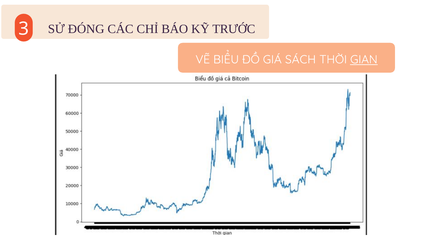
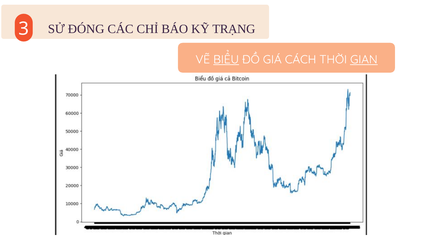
TRƯỚC: TRƯỚC -> TRẠNG (234, 29)
BIỂU underline: none -> present (226, 60)
SÁCH: SÁCH -> CÁCH (301, 60)
